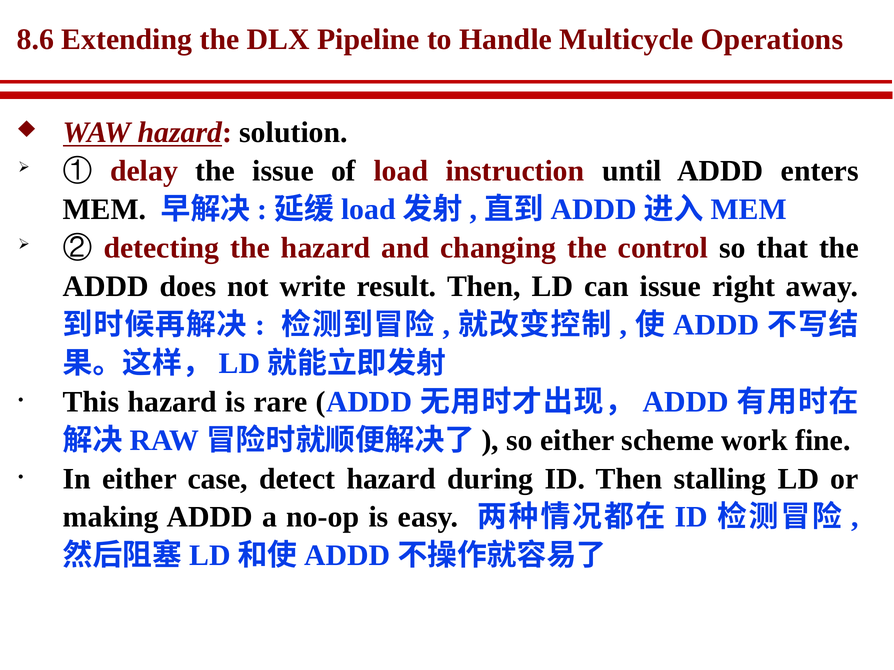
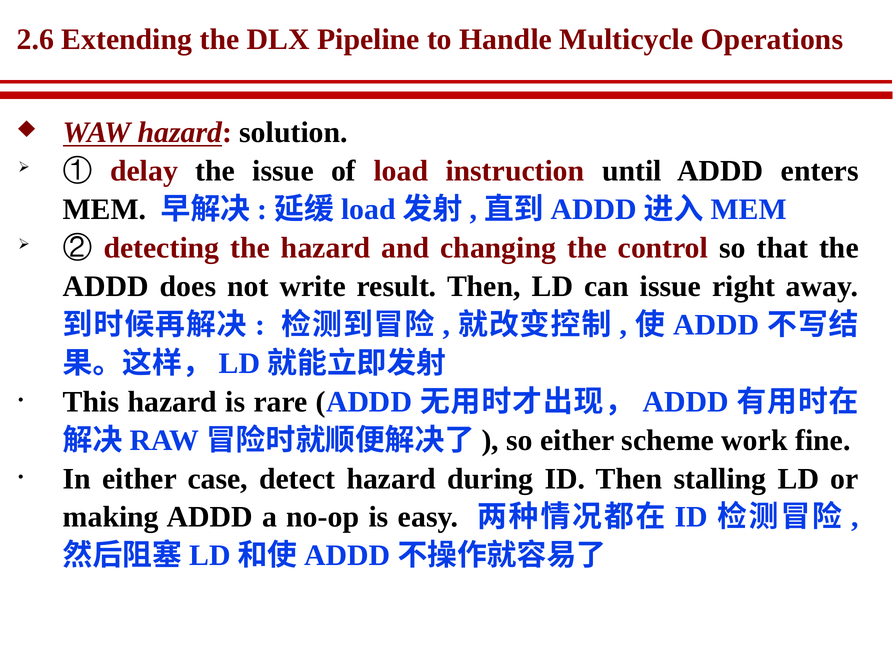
8.6: 8.6 -> 2.6 (35, 40)
